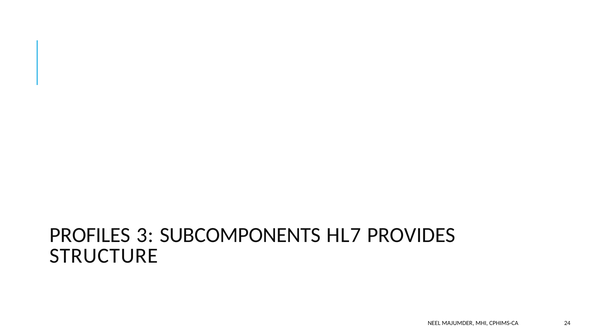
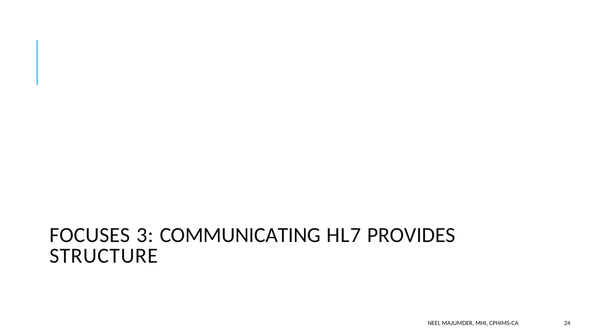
PROFILES: PROFILES -> FOCUSES (90, 235)
SUBCOMPONENTS: SUBCOMPONENTS -> COMMUNICATING (240, 235)
